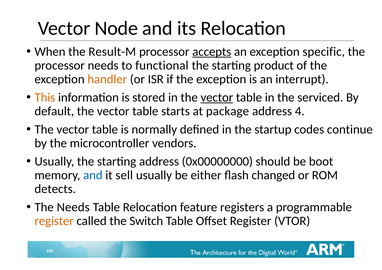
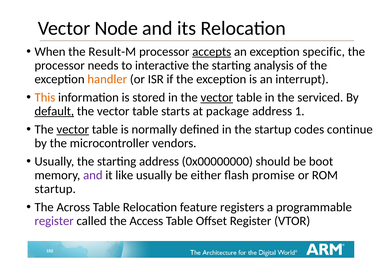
functional: functional -> interactive (162, 65)
product: product -> analysis (274, 65)
default underline: none -> present (54, 111)
4: 4 -> 1 (300, 111)
vector underline: none -> present (73, 129)
and colour: blue -> purple (93, 175)
sell: sell -> like (124, 175)
changed: changed -> promise (273, 175)
detects: detects -> startup (55, 189)
The Needs: Needs -> Across (73, 207)
register colour: orange -> purple (54, 221)
Switch: Switch -> Access (146, 221)
